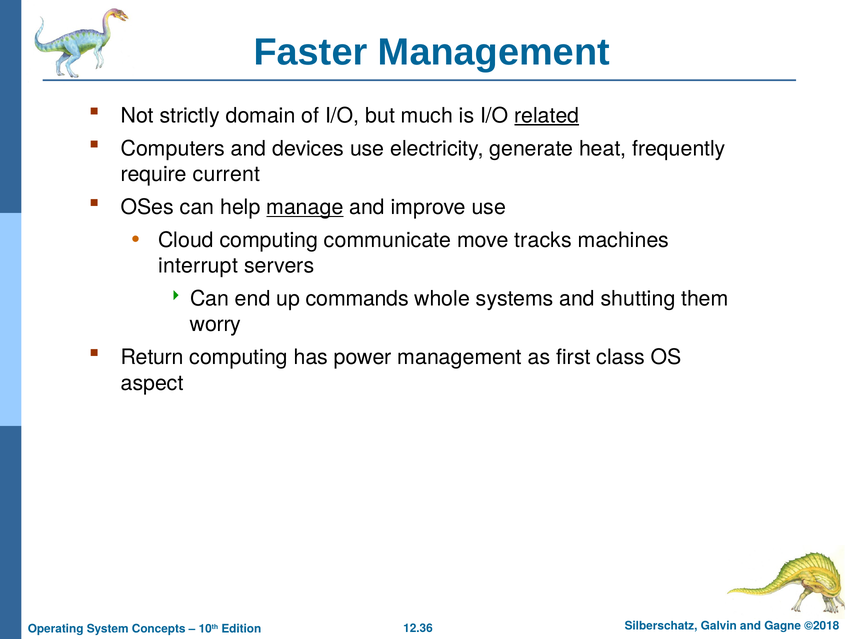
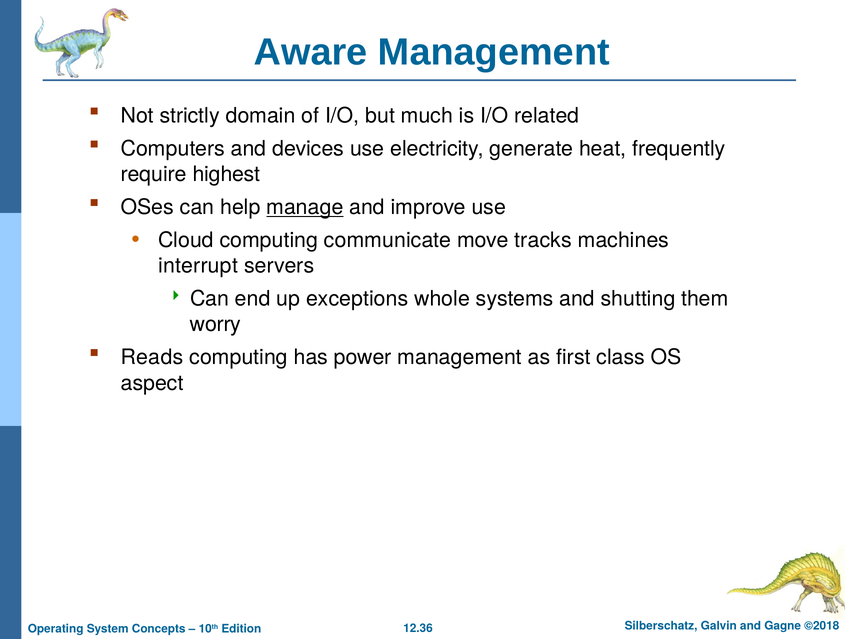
Faster: Faster -> Aware (311, 53)
related underline: present -> none (547, 116)
current: current -> highest (227, 174)
commands: commands -> exceptions (357, 299)
Return: Return -> Reads (152, 358)
